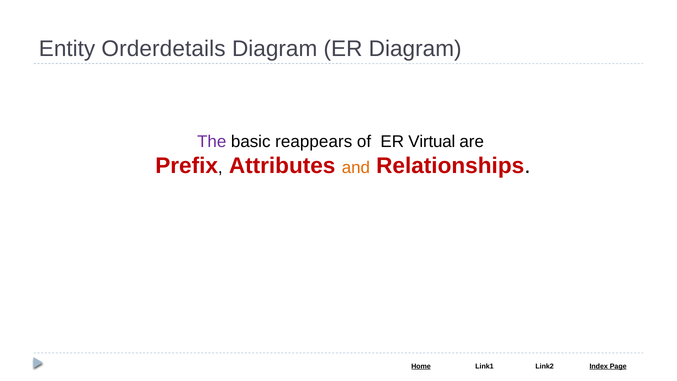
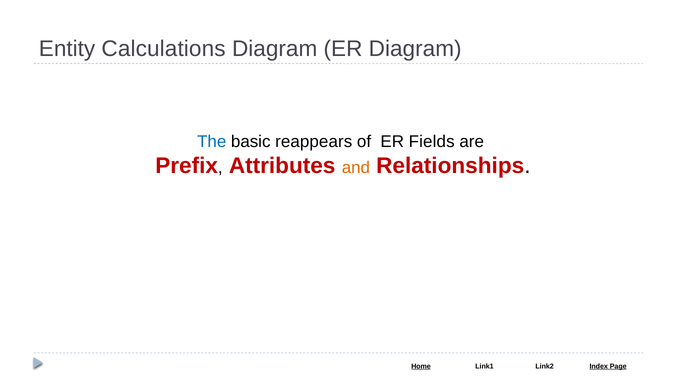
Orderdetails: Orderdetails -> Calculations (164, 49)
The colour: purple -> blue (212, 142)
Virtual: Virtual -> Fields (432, 142)
